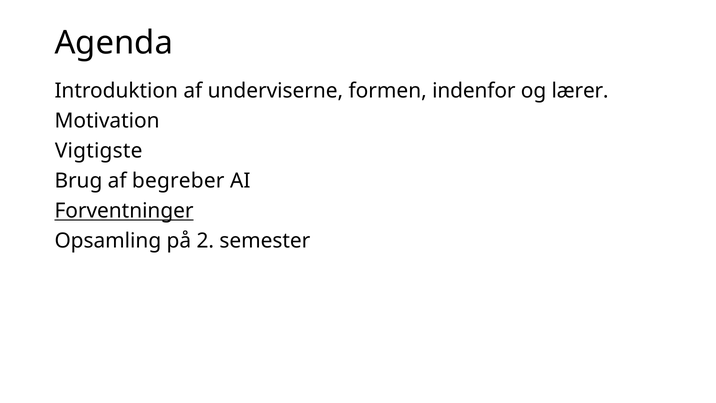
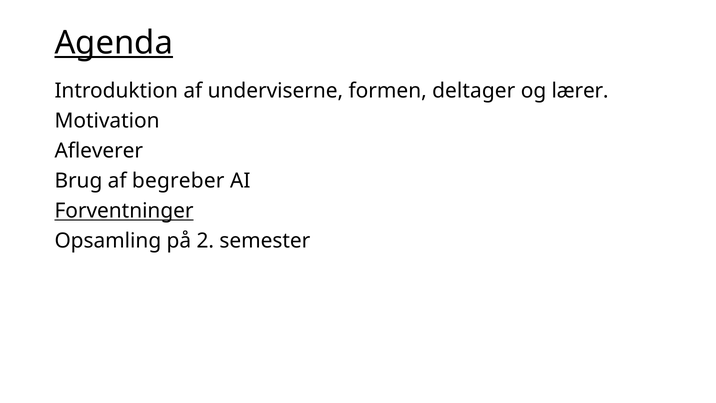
Agenda underline: none -> present (114, 43)
indenfor: indenfor -> deltager (474, 91)
Vigtigste: Vigtigste -> Afleverer (99, 151)
